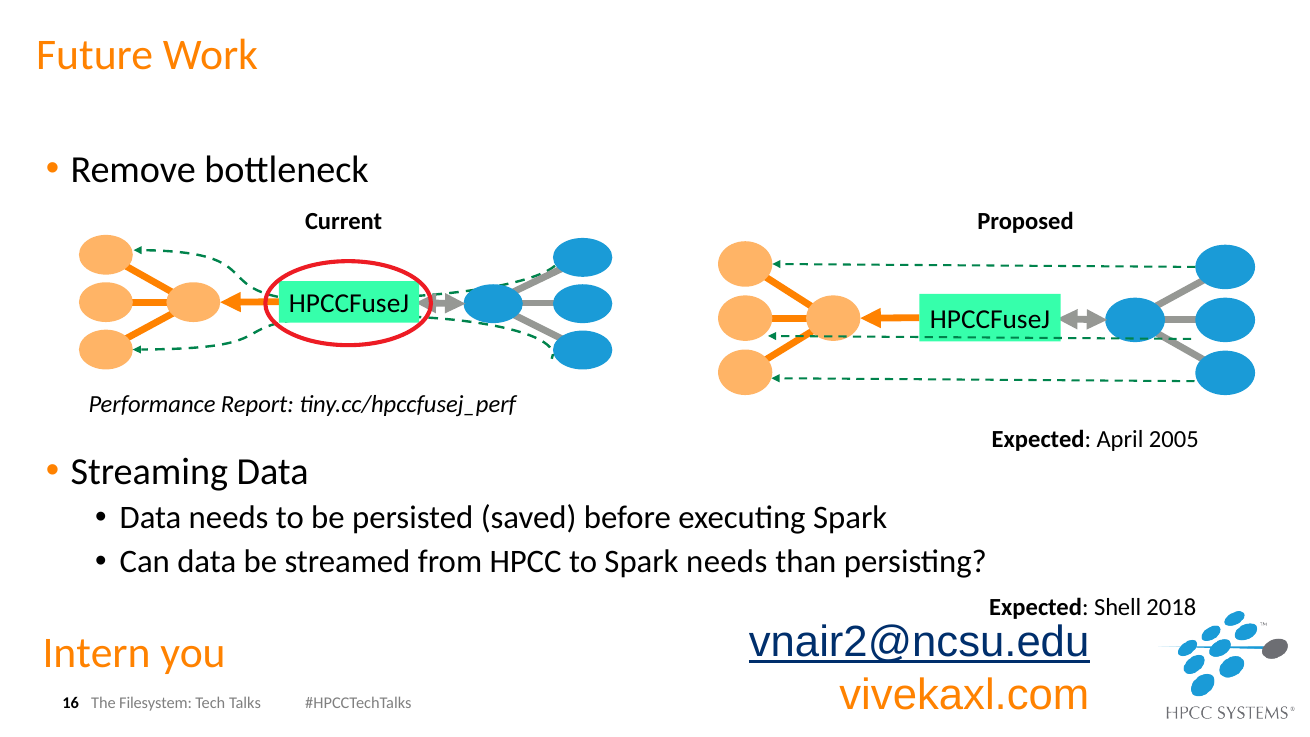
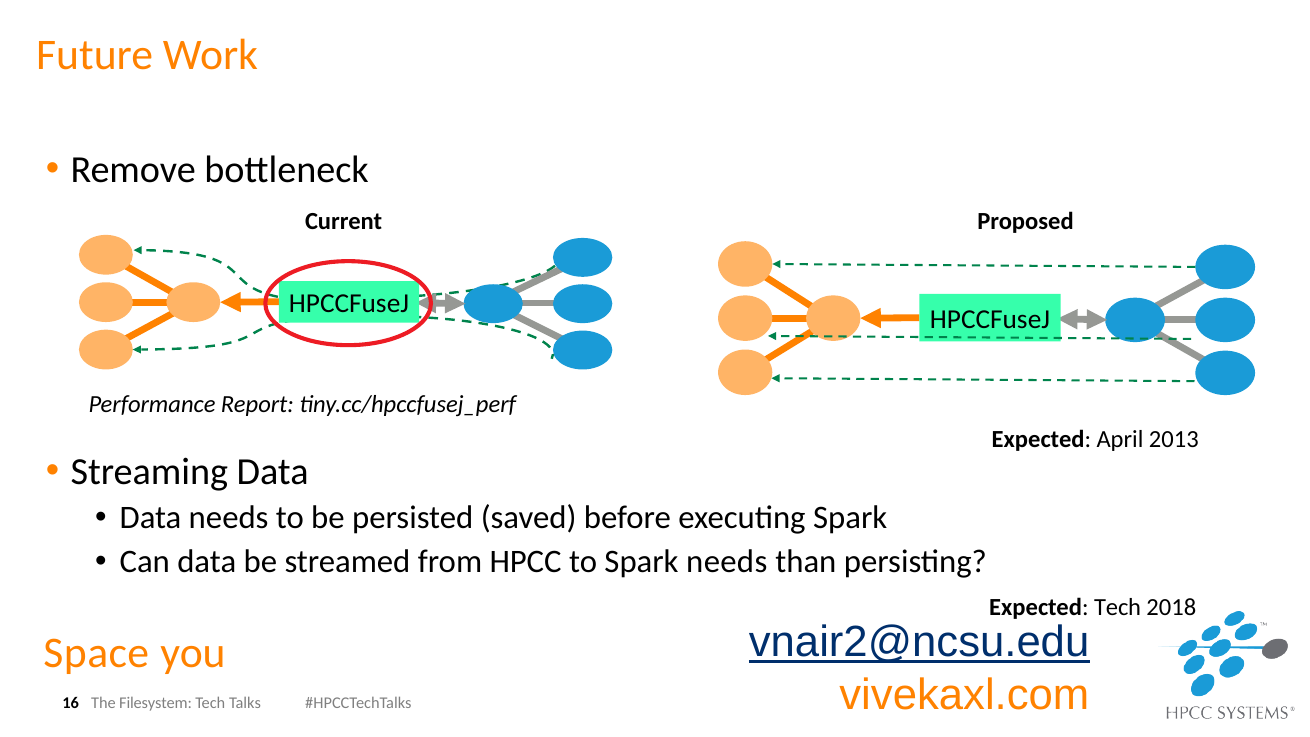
2005: 2005 -> 2013 (1174, 439)
Expected Shell: Shell -> Tech (1118, 607)
Intern: Intern -> Space (96, 652)
